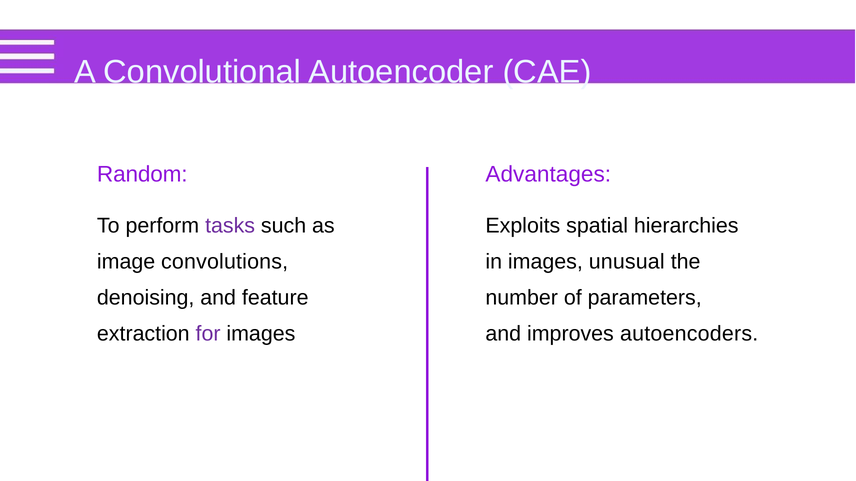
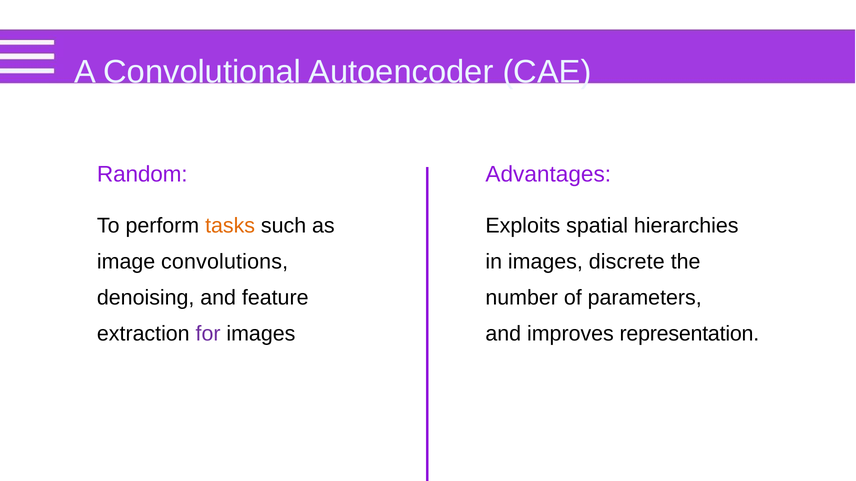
tasks colour: purple -> orange (230, 226)
unusual: unusual -> discrete (627, 262)
autoencoders: autoencoders -> representation (689, 334)
